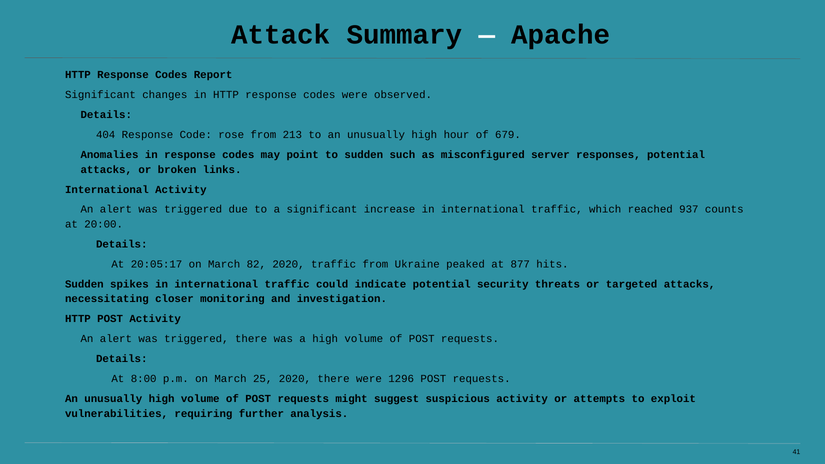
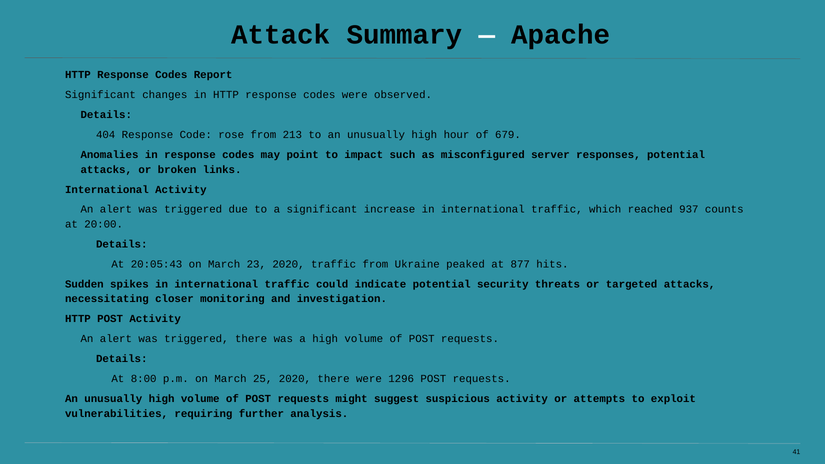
to sudden: sudden -> impact (364, 155)
20:05:17: 20:05:17 -> 20:05:43 (157, 264)
82: 82 -> 23 (256, 264)
